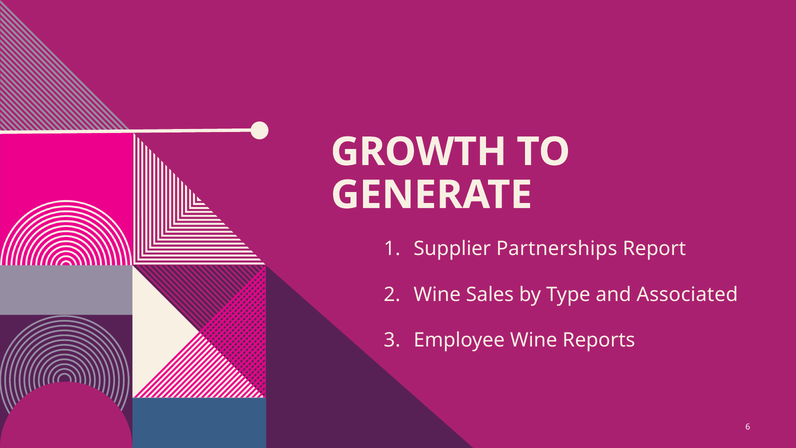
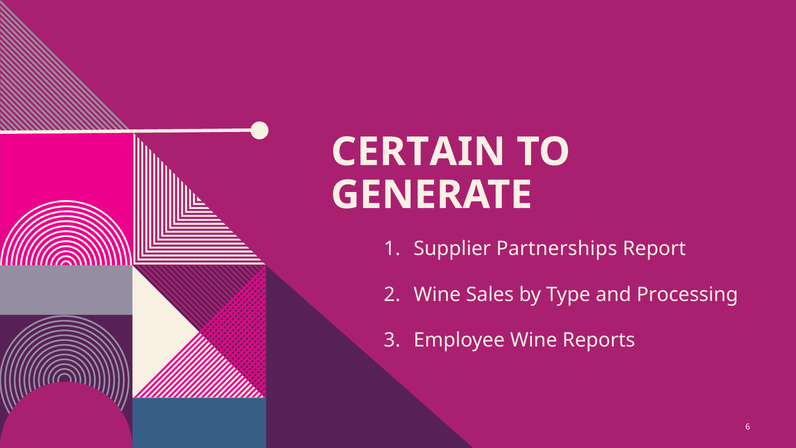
GROWTH: GROWTH -> CERTAIN (418, 152)
Associated: Associated -> Processing (687, 294)
